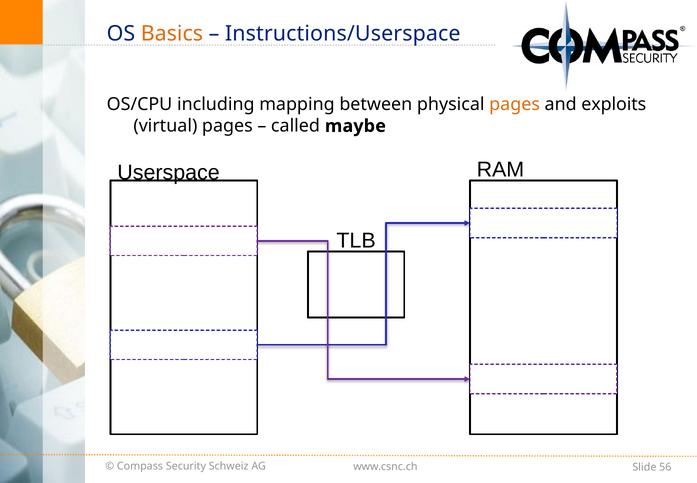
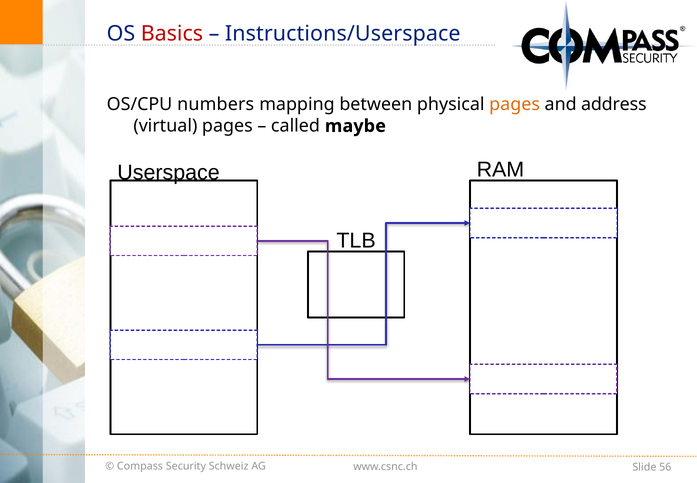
Basics colour: orange -> red (172, 34)
including: including -> numbers (216, 104)
exploits: exploits -> address (614, 104)
